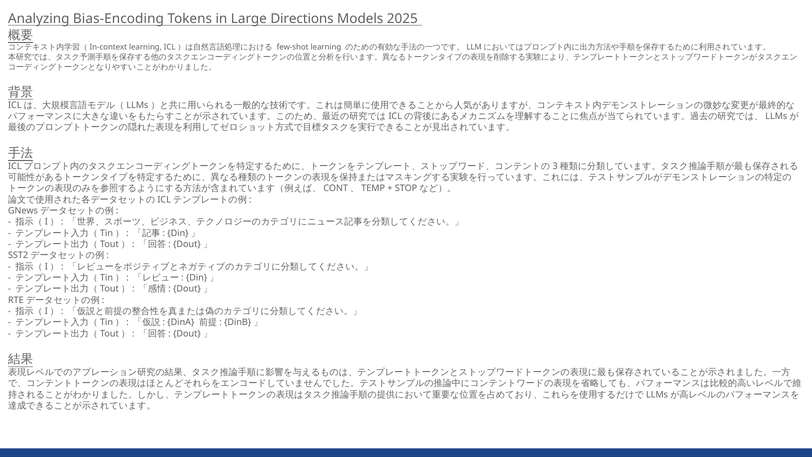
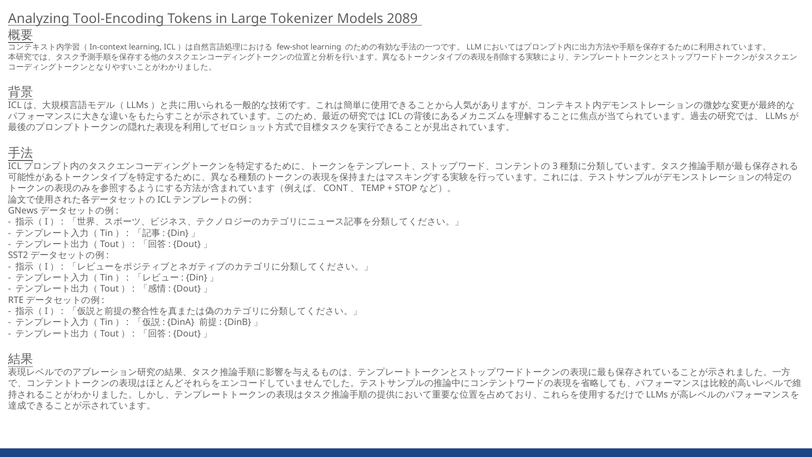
Bias-Encoding: Bias-Encoding -> Tool-Encoding (118, 19)
Directions: Directions -> Tokenizer (302, 19)
2025: 2025 -> 2089 (402, 19)
